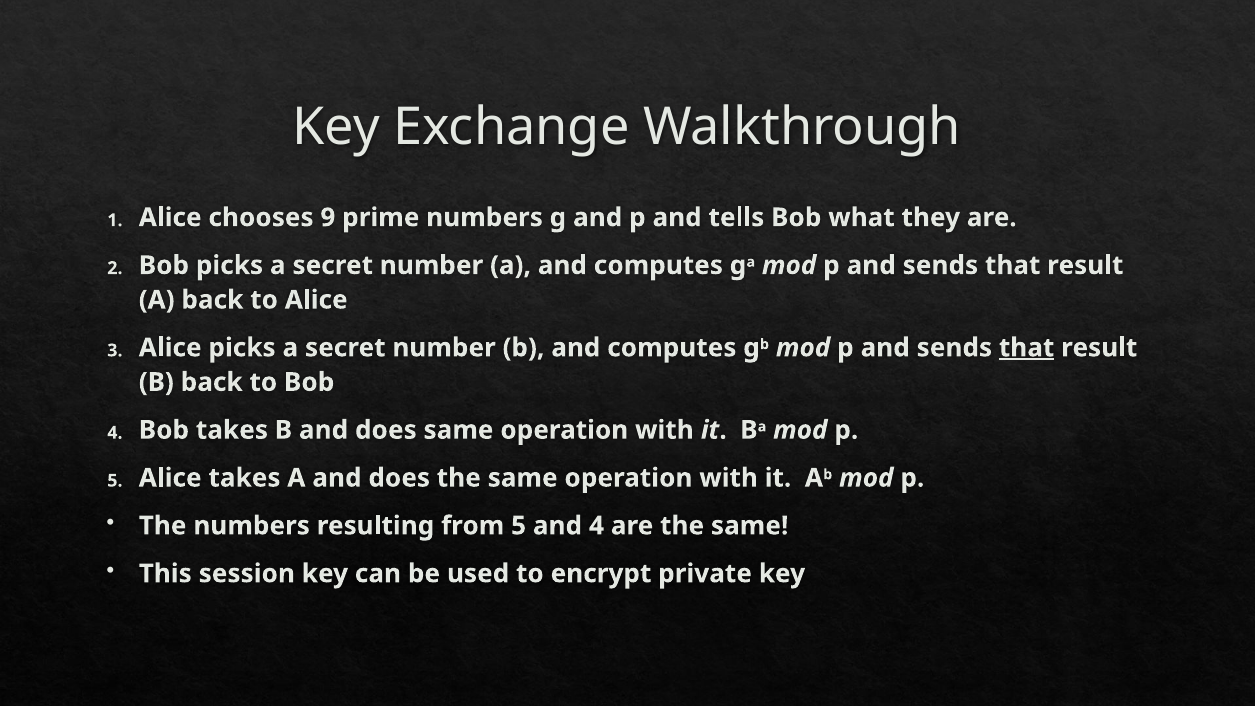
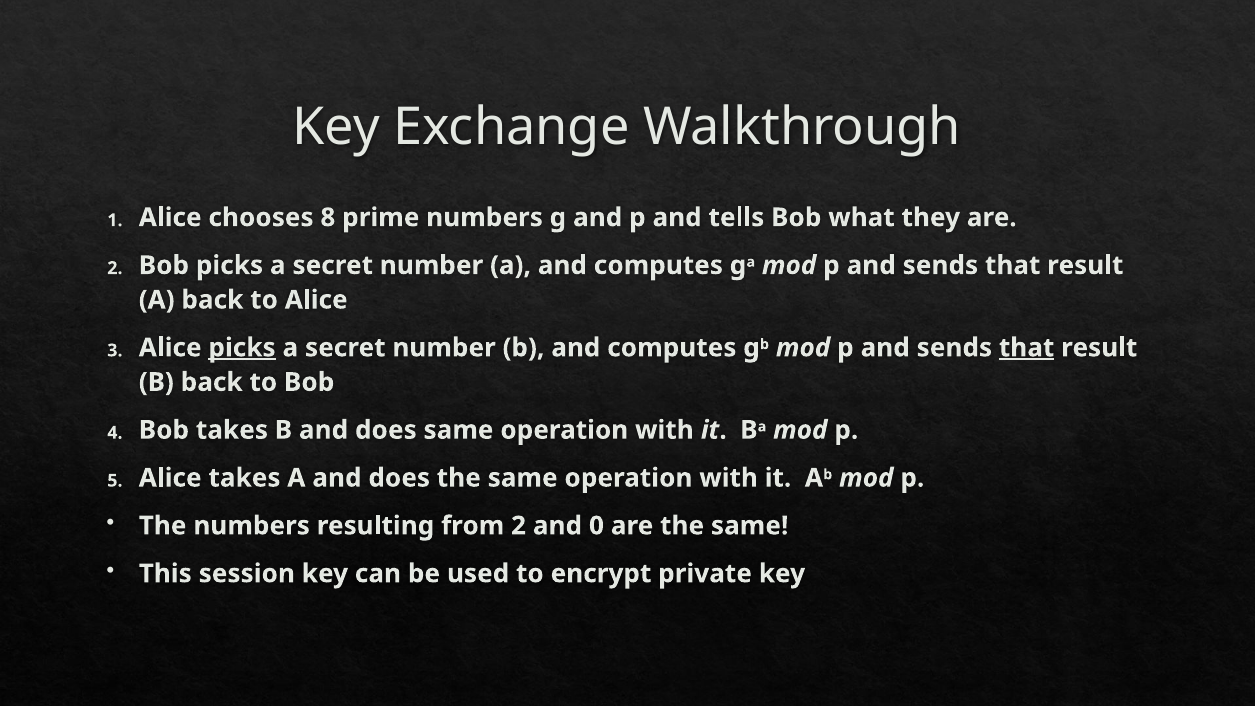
9: 9 -> 8 (328, 218)
picks underline: none -> present (242, 348)
from 5: 5 -> 2 (519, 526)
and 4: 4 -> 0 (596, 526)
